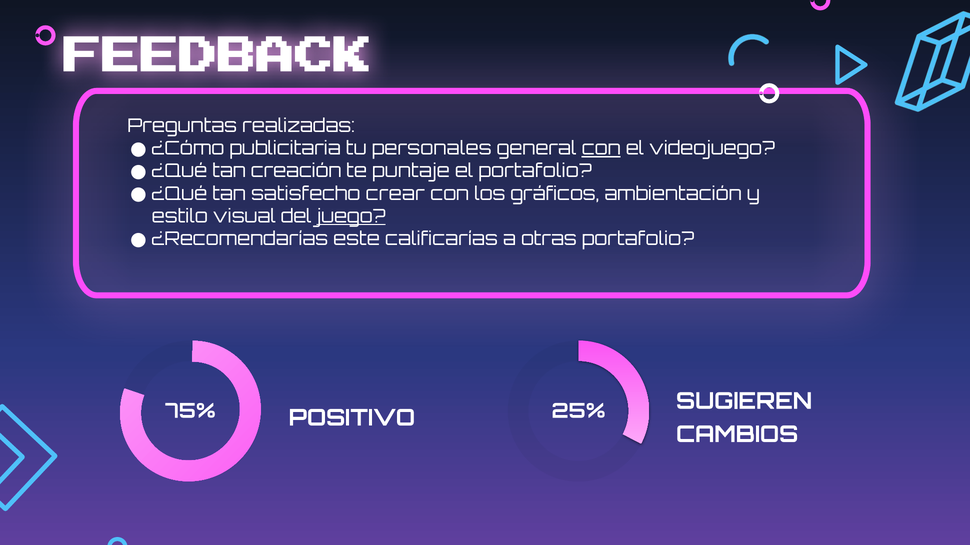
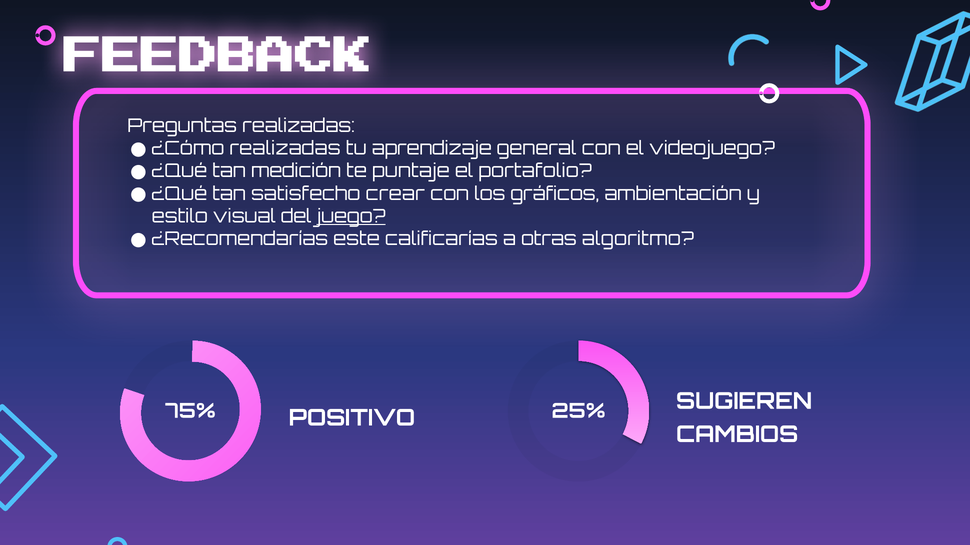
¿Cómo publicitaria: publicitaria -> realizadas (285, 149)
personales: personales -> aprendizaje (432, 149)
con underline: present -> none (601, 149)
creación: creación -> medición (296, 171)
otras portafolio: portafolio -> algoritmo (638, 239)
